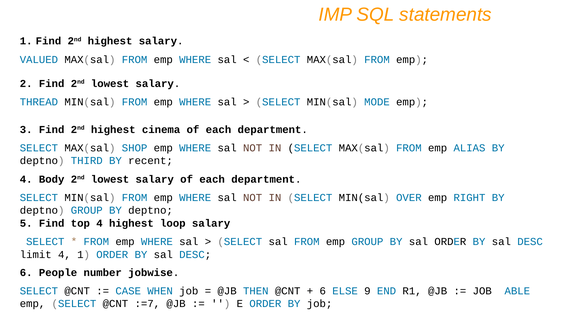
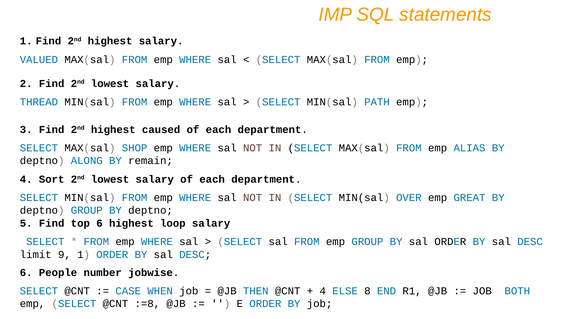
MODE: MODE -> PATH (377, 102)
cinema: cinema -> caused (161, 130)
THIRD: THIRD -> ALONG (87, 161)
recent: recent -> remain (151, 161)
Body: Body -> Sort (52, 179)
RIGHT: RIGHT -> GREAT (469, 198)
top 4: 4 -> 6 (100, 223)
limit 4: 4 -> 9 (64, 254)
6: 6 -> 4 (323, 291)
9: 9 -> 8 (367, 291)
ABLE: ABLE -> BOTH (517, 291)
:=7: :=7 -> :=8 (147, 304)
